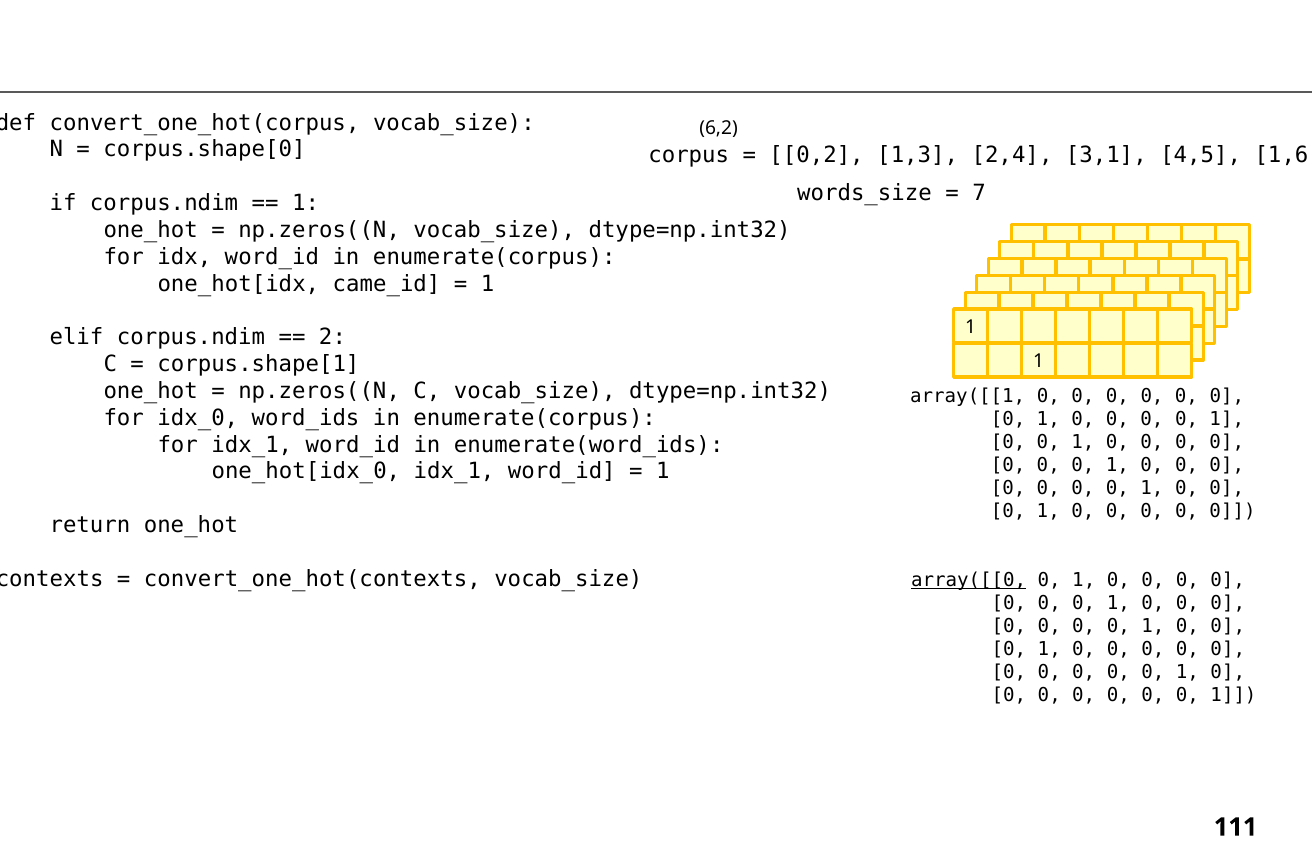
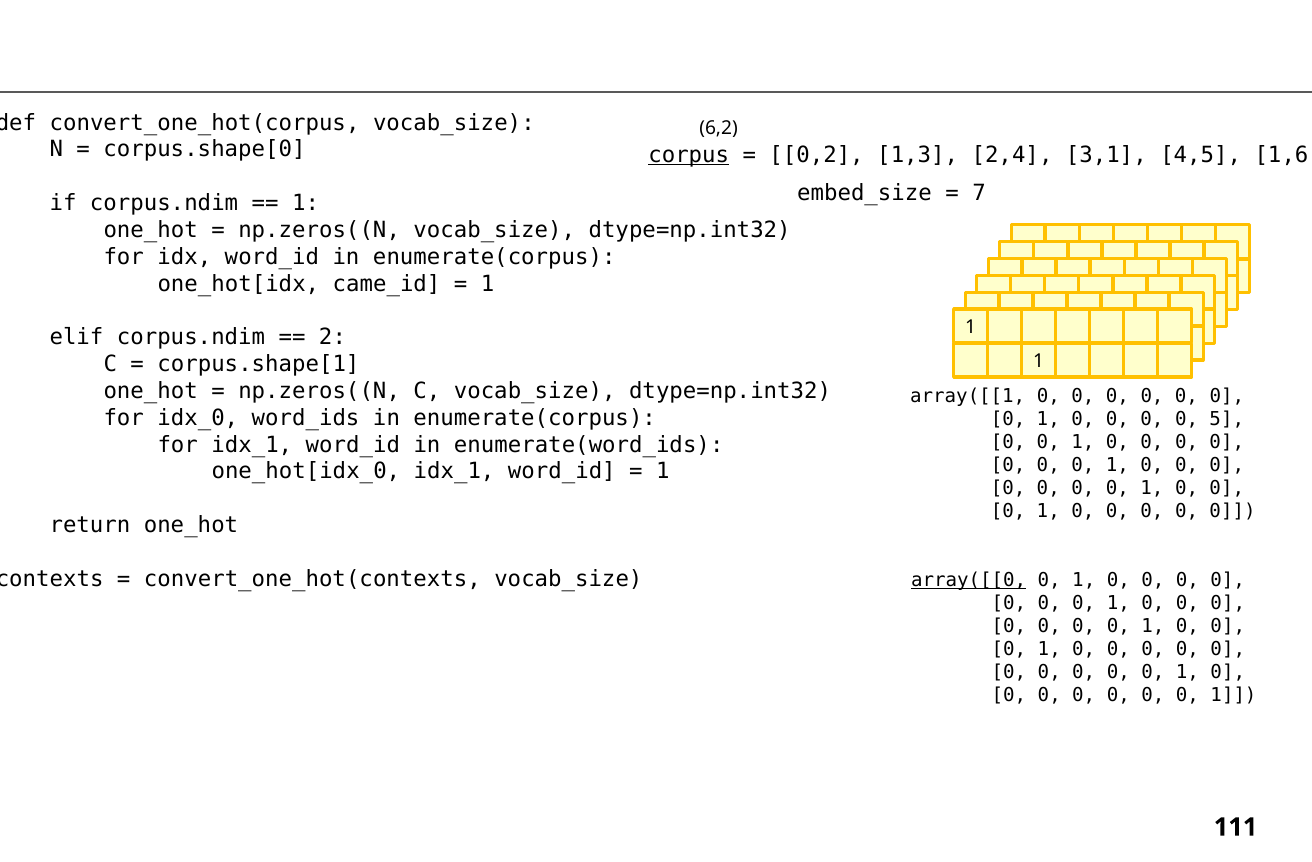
corpus underline: none -> present (689, 155)
words_size: words_size -> embed_size (864, 193)
1: 1 -> 5 (1227, 419)
